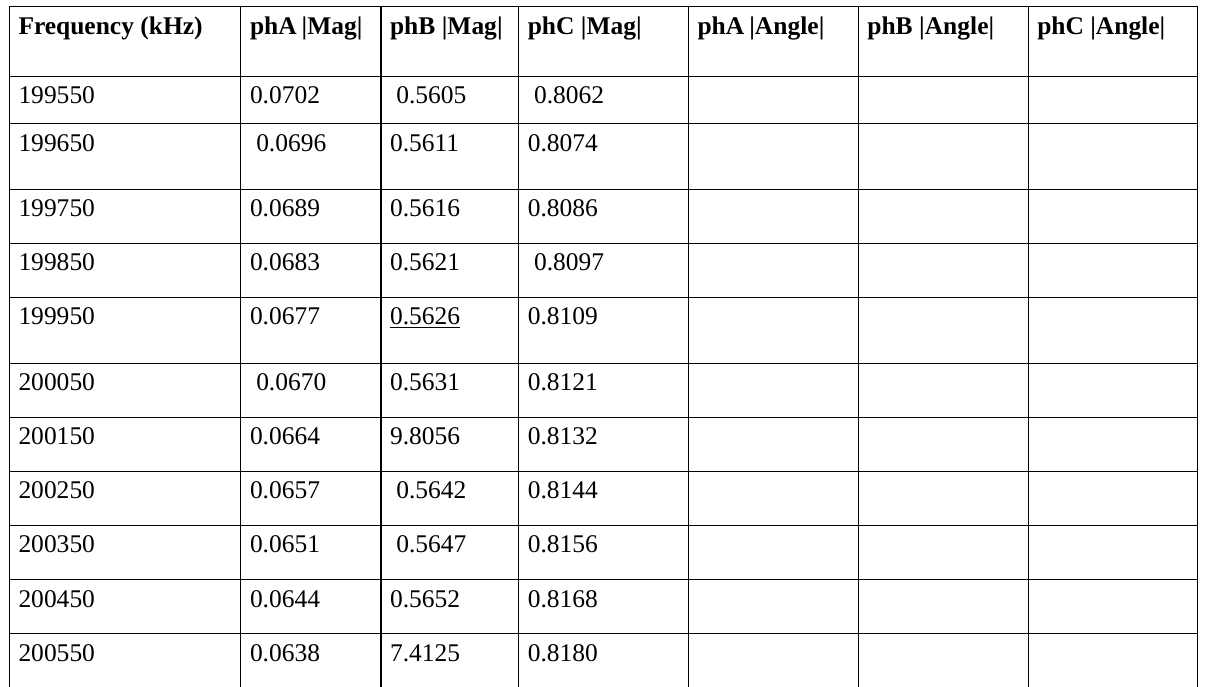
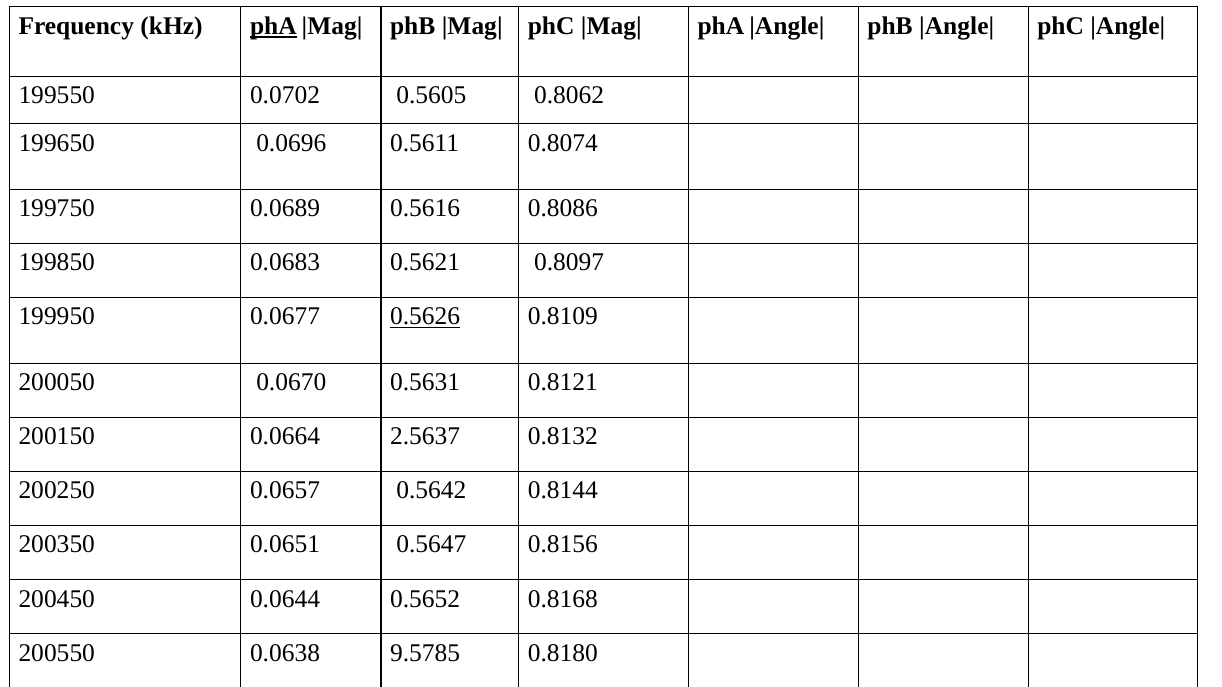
phA underline: none -> present (273, 26)
9.8056: 9.8056 -> 2.5637 (425, 437)
7.4125: 7.4125 -> 9.5785 (425, 653)
